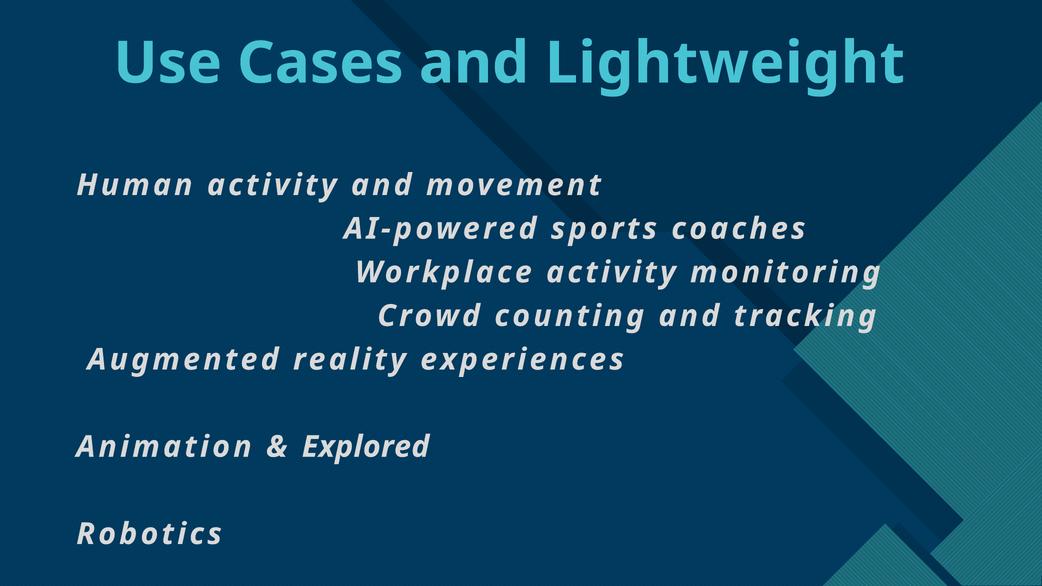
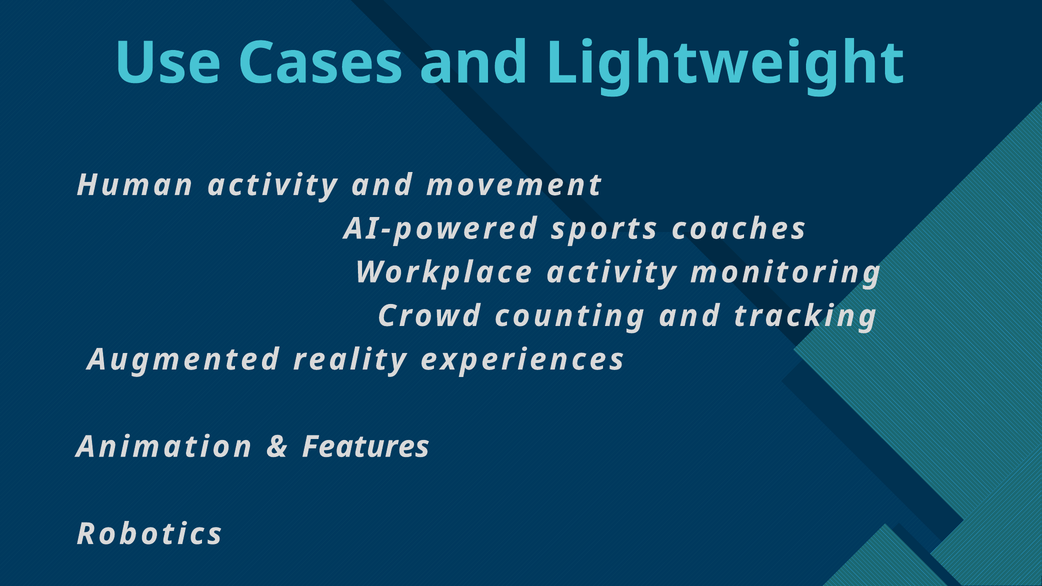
Explored: Explored -> Features (366, 447)
